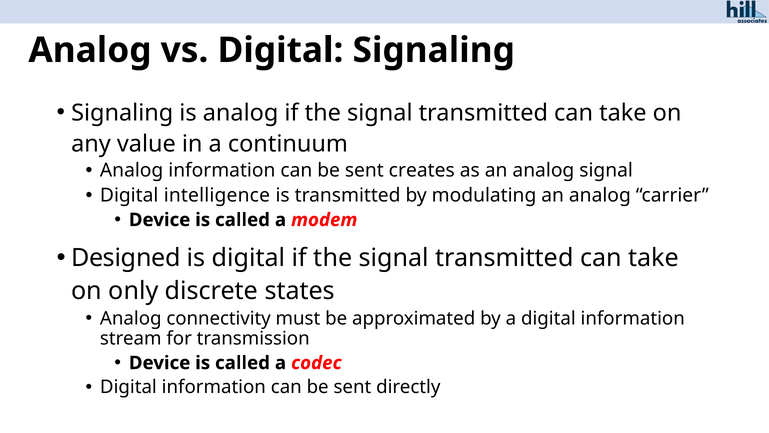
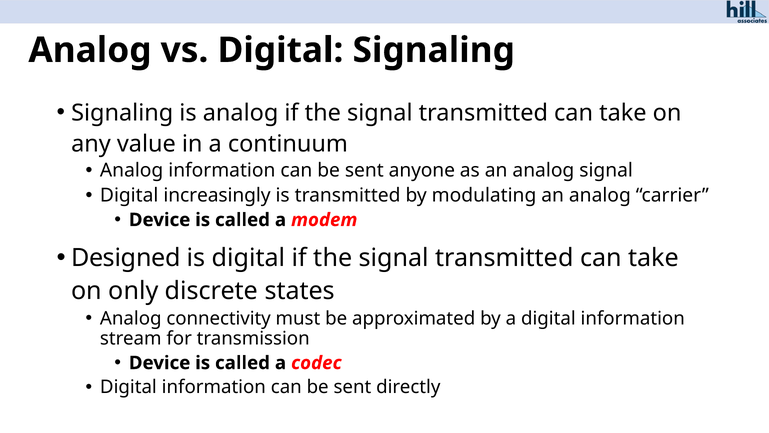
creates: creates -> anyone (422, 170)
intelligence: intelligence -> increasingly (217, 195)
